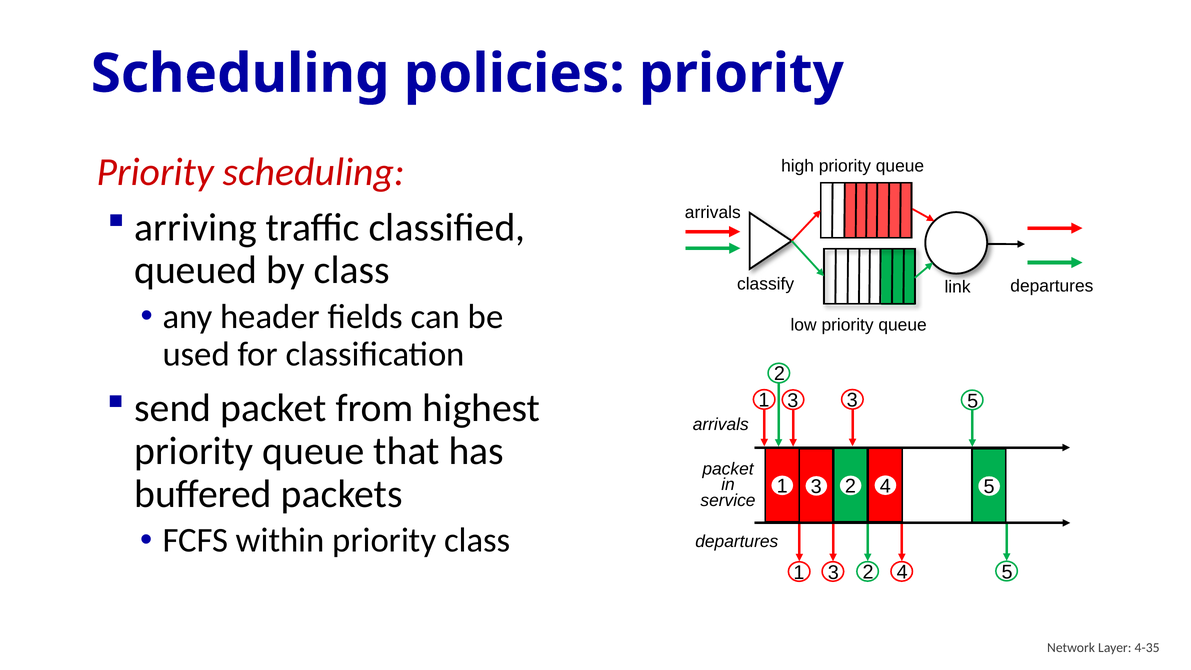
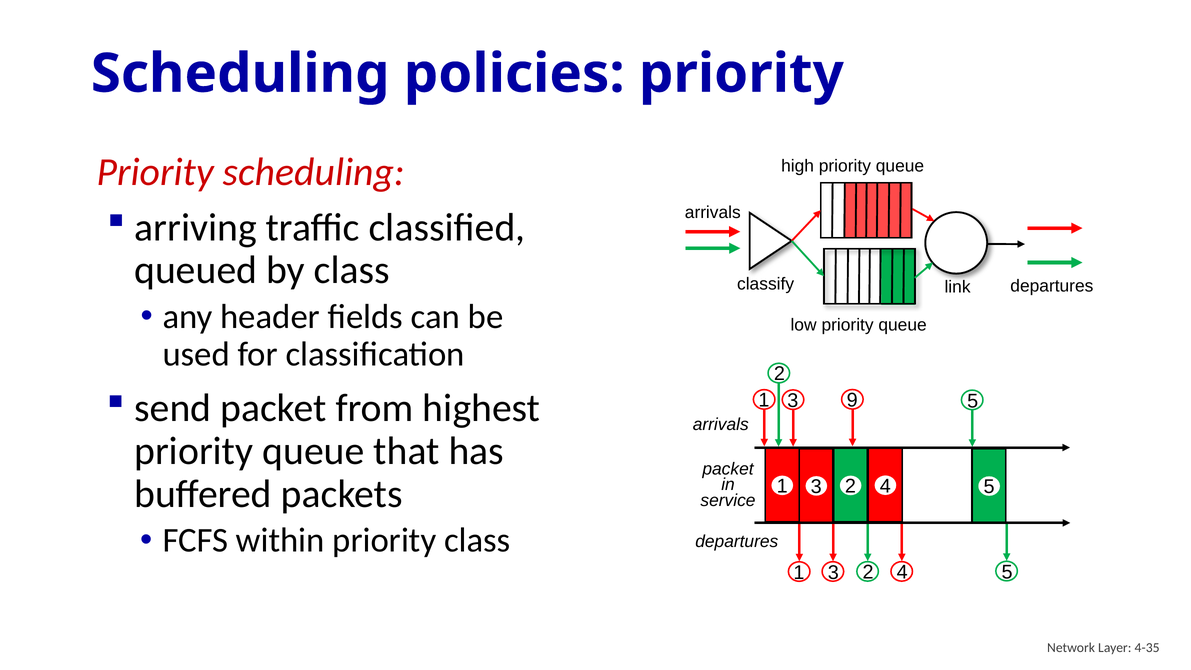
3 3: 3 -> 9 (852, 400)
